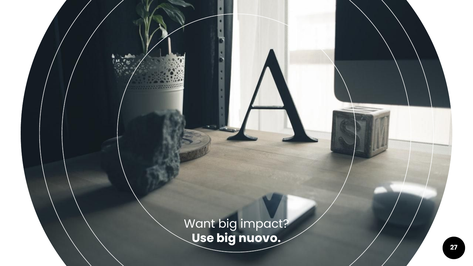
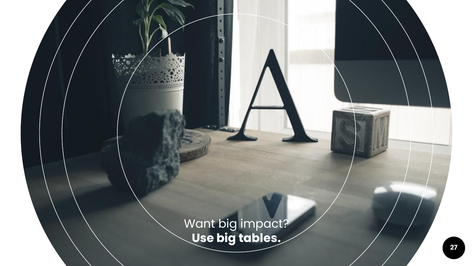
nuovo: nuovo -> tables (260, 238)
